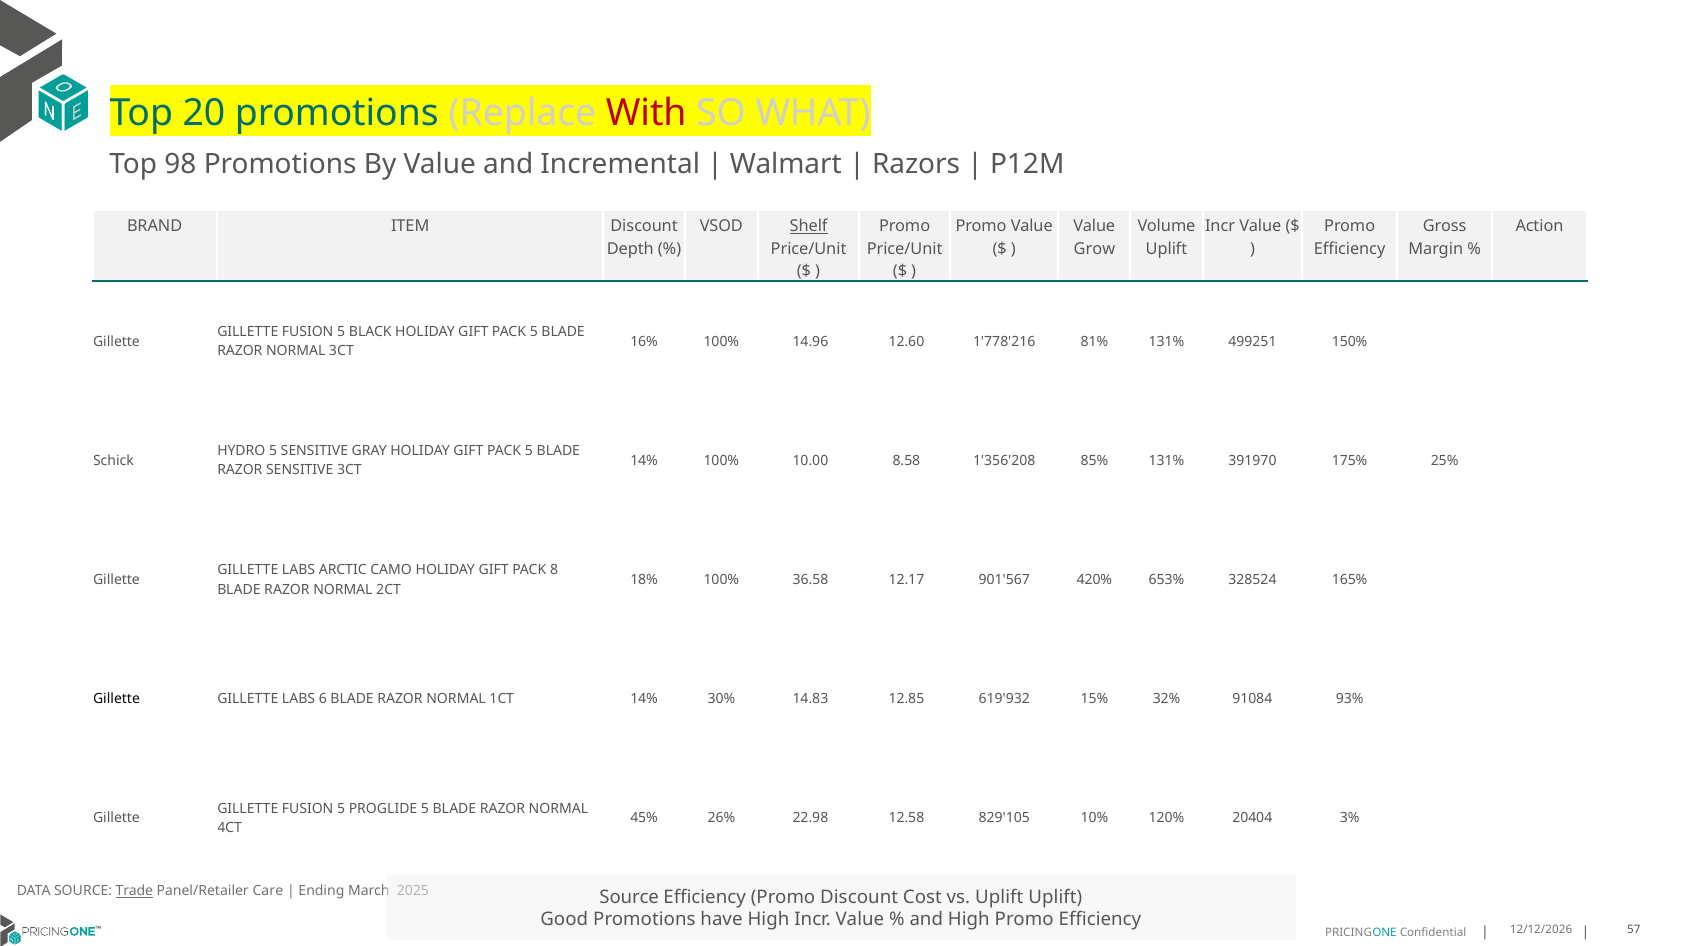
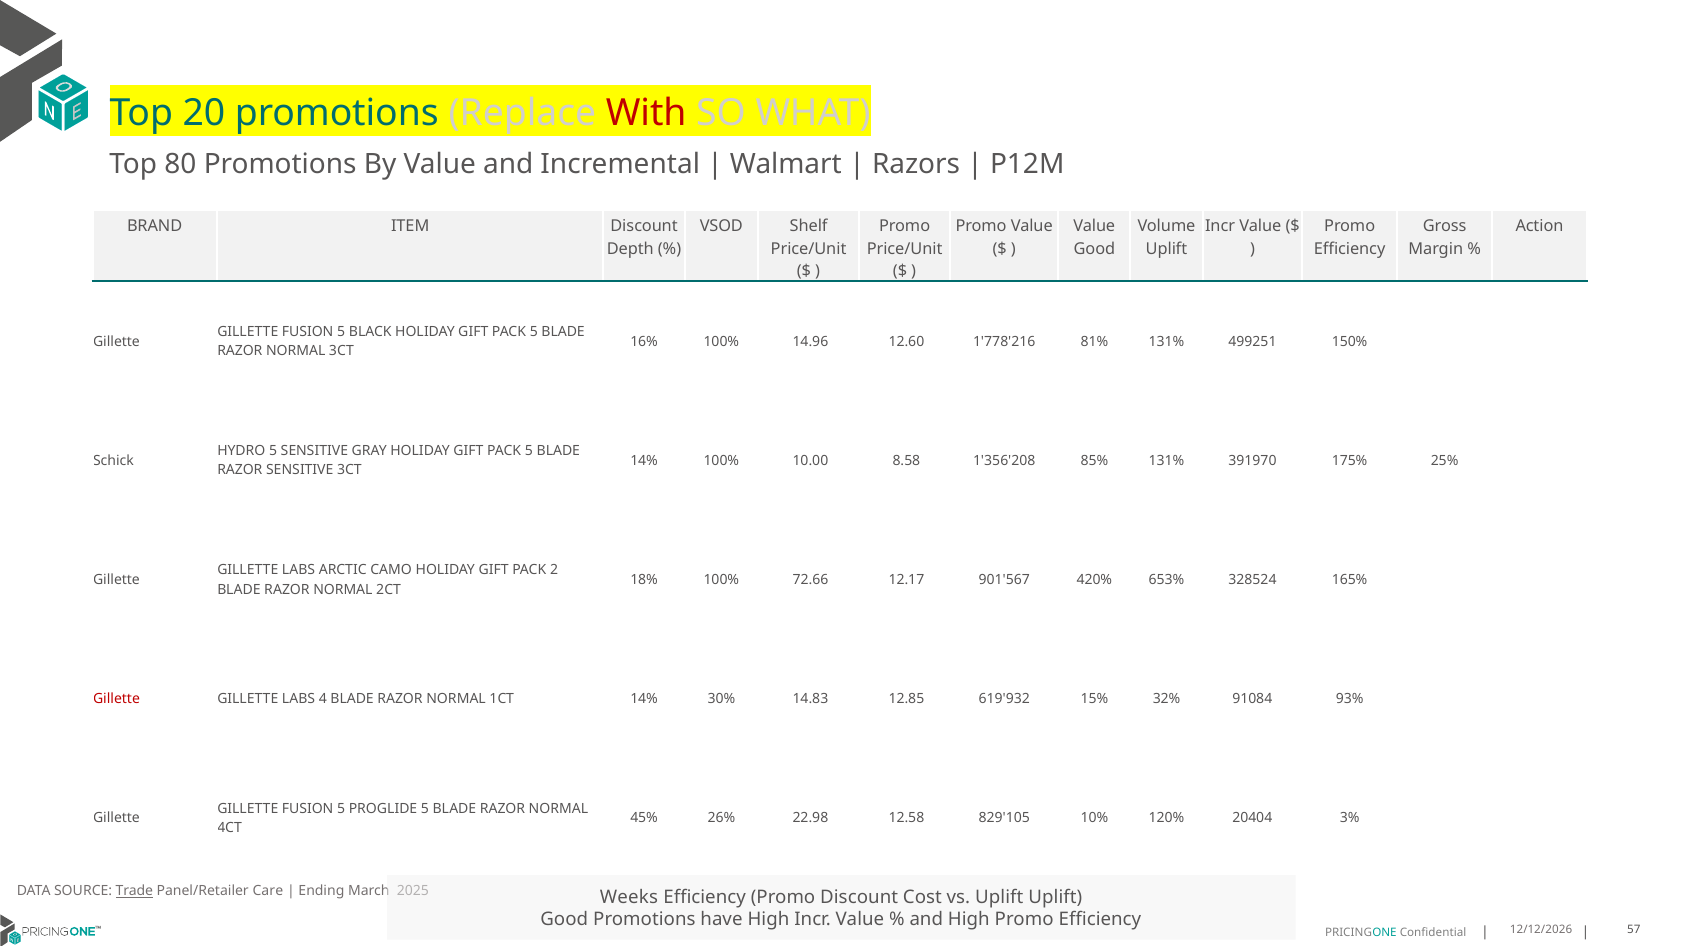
98: 98 -> 80 (180, 164)
Shelf underline: present -> none (809, 227)
Grow: Grow -> Good (1094, 249)
8: 8 -> 2 (554, 570)
36.58: 36.58 -> 72.66 (810, 580)
Gillette colour: black -> red (116, 699)
6: 6 -> 4 (323, 699)
Source: Source -> Weeks (629, 898)
